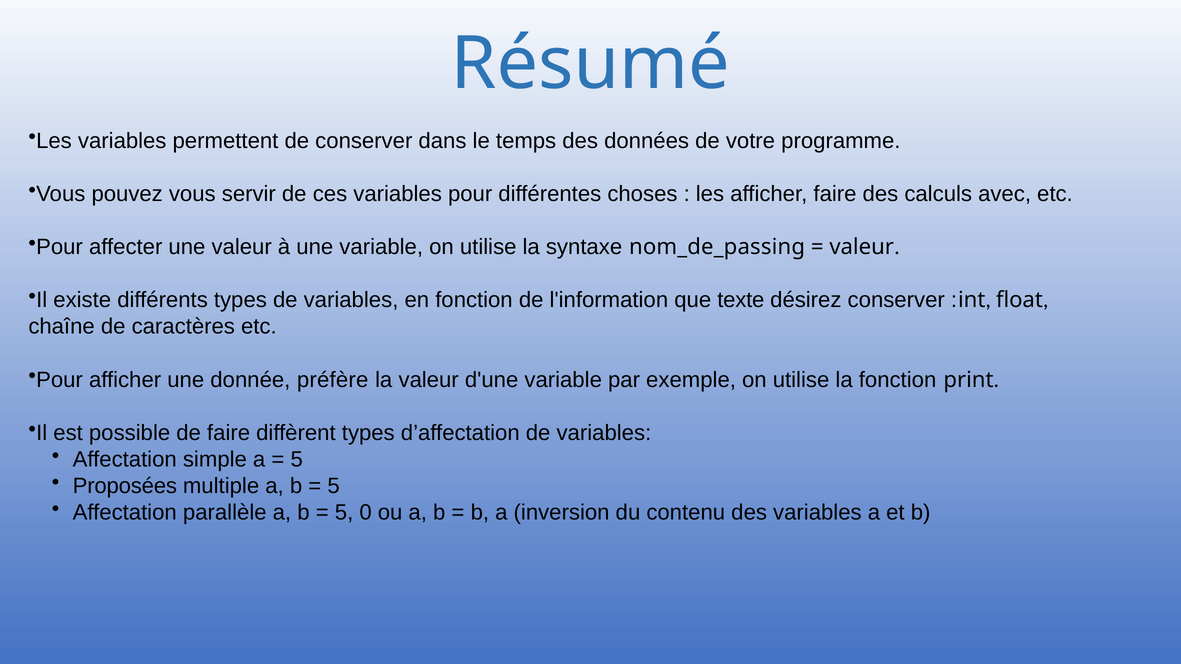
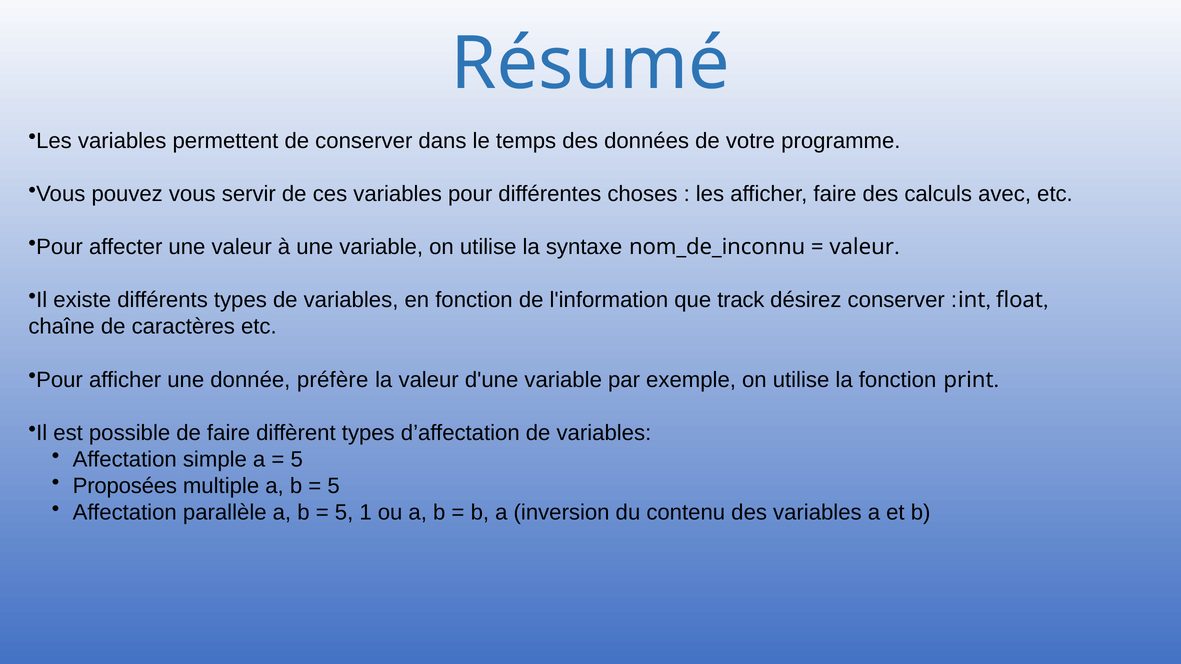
nom_de_passing: nom_de_passing -> nom_de_inconnu (717, 247)
texte: texte -> track (741, 300)
0: 0 -> 1 (366, 513)
